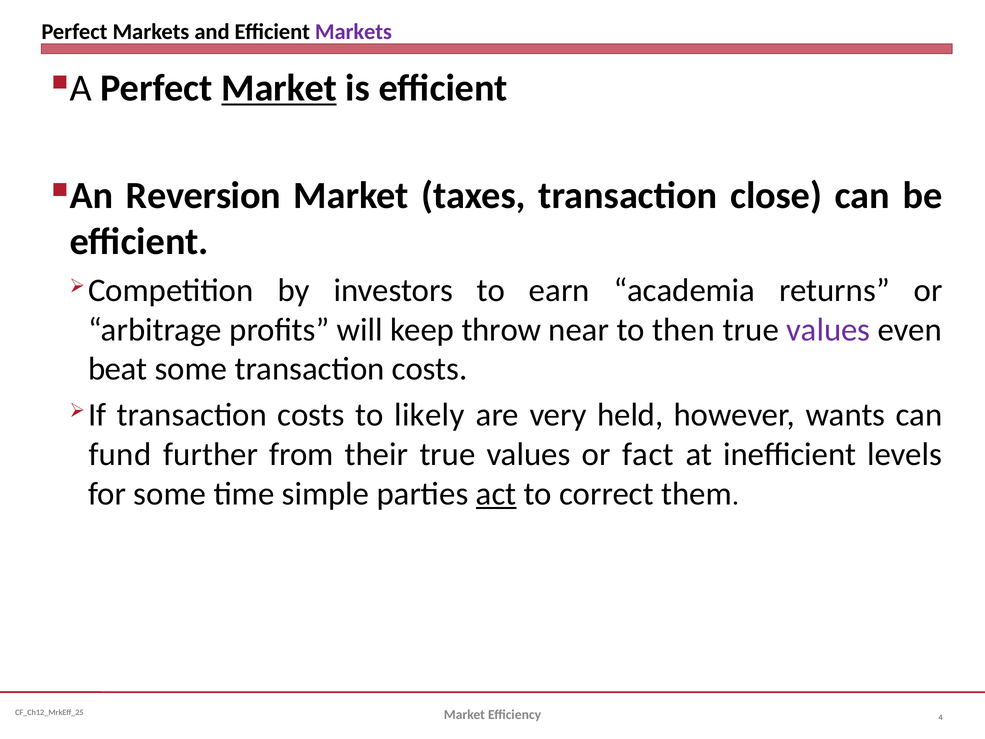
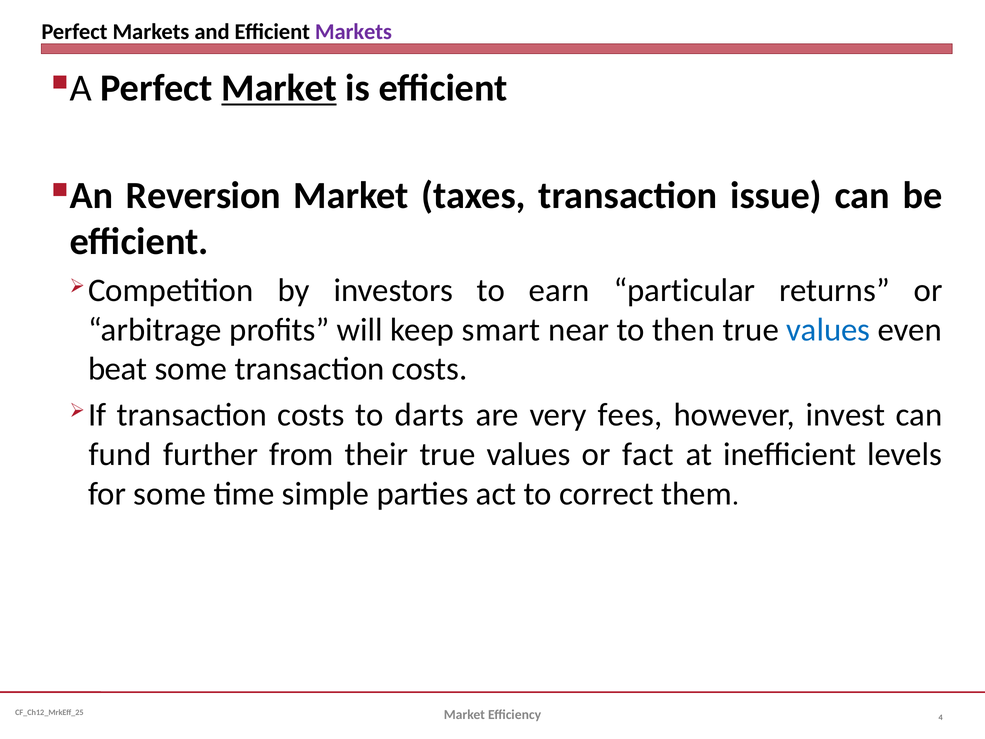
close: close -> issue (776, 195)
academia: academia -> particular (684, 290)
throw: throw -> smart (501, 330)
values colour: purple -> blue (828, 330)
likely: likely -> darts (429, 415)
held: held -> fees (630, 415)
wants: wants -> invest (845, 415)
act underline: present -> none (496, 494)
